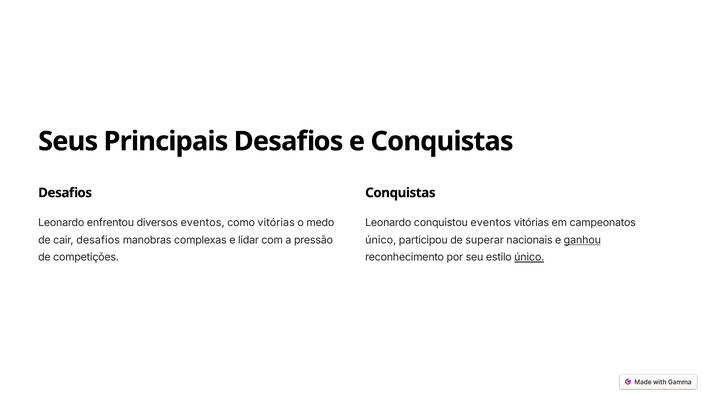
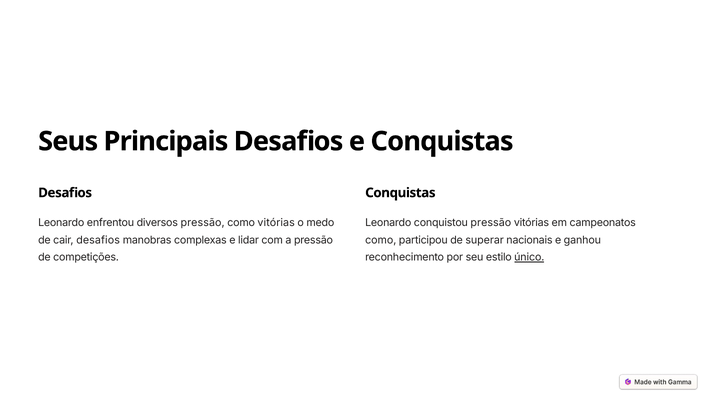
diversos eventos: eventos -> pressão (203, 223)
conquistou eventos: eventos -> pressão (491, 223)
único: único -> como (381, 240)
ganhou underline: present -> none (582, 240)
